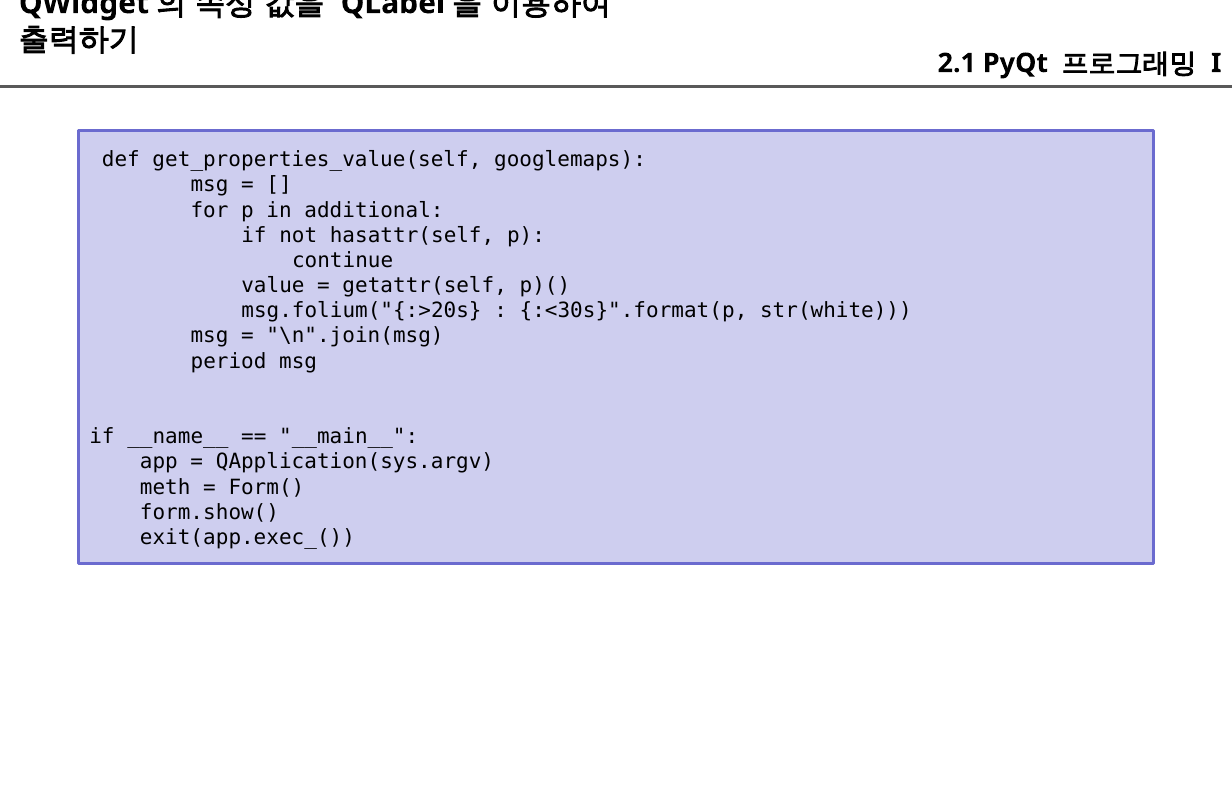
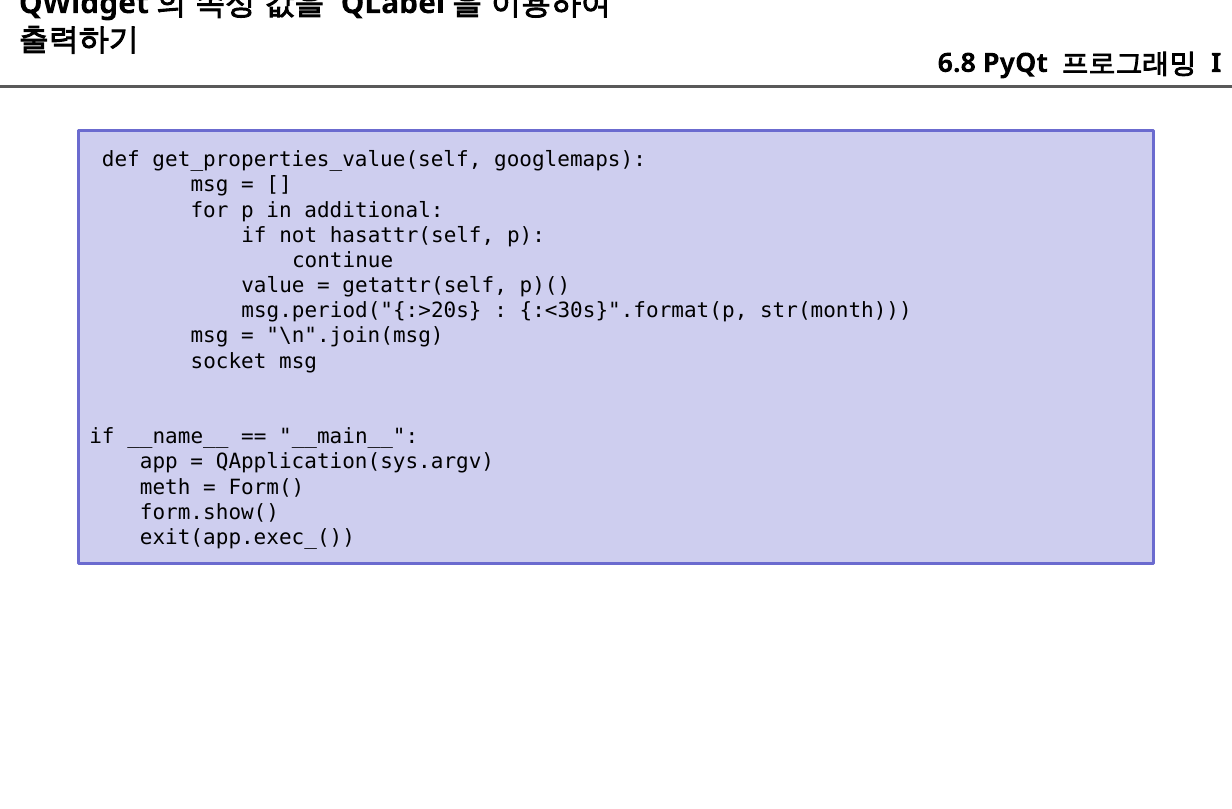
2.1: 2.1 -> 6.8 (957, 63)
msg.folium("{:>20s: msg.folium("{:>20s -> msg.period("{:>20s (361, 311)
str(white: str(white -> str(month (836, 311)
period: period -> socket (229, 361)
